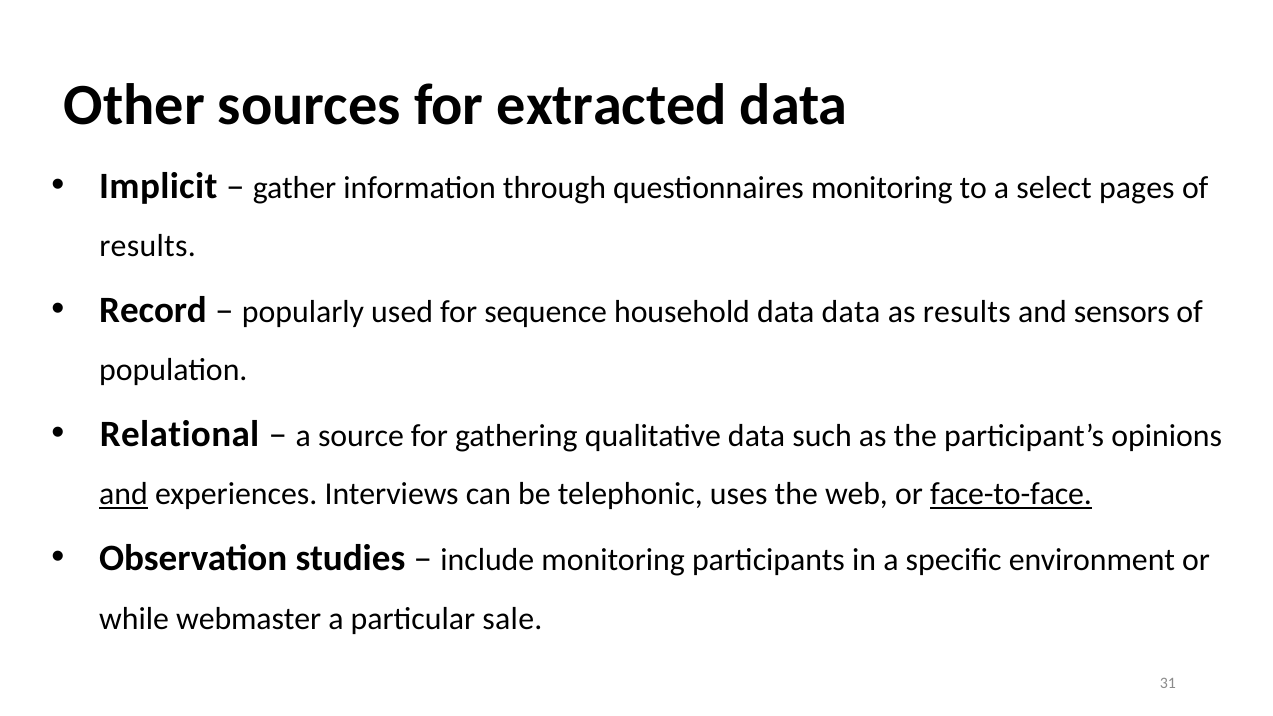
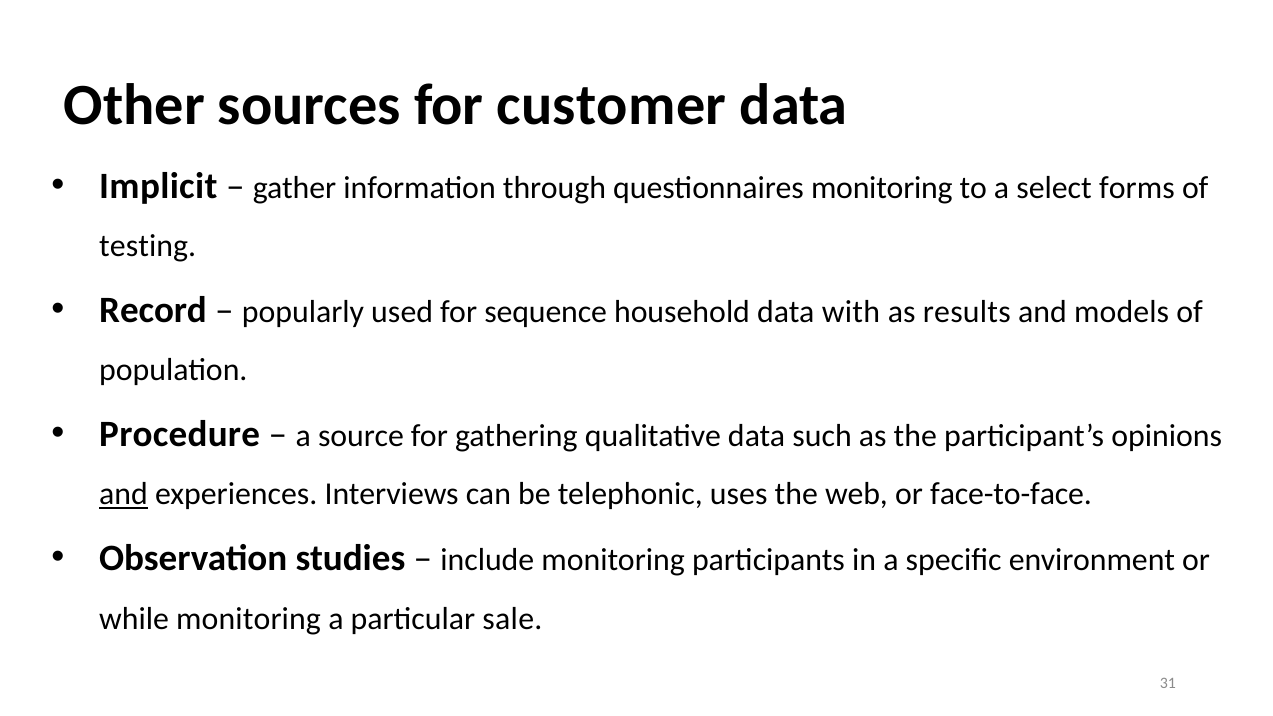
extracted: extracted -> customer (612, 105)
pages: pages -> forms (1137, 188)
results: results -> testing (148, 246)
data data: data -> with (851, 312)
sensors: sensors -> models (1122, 312)
Relational: Relational -> Procedure (180, 434)
face-to-face underline: present -> none (1011, 495)
while webmaster: webmaster -> monitoring (249, 619)
